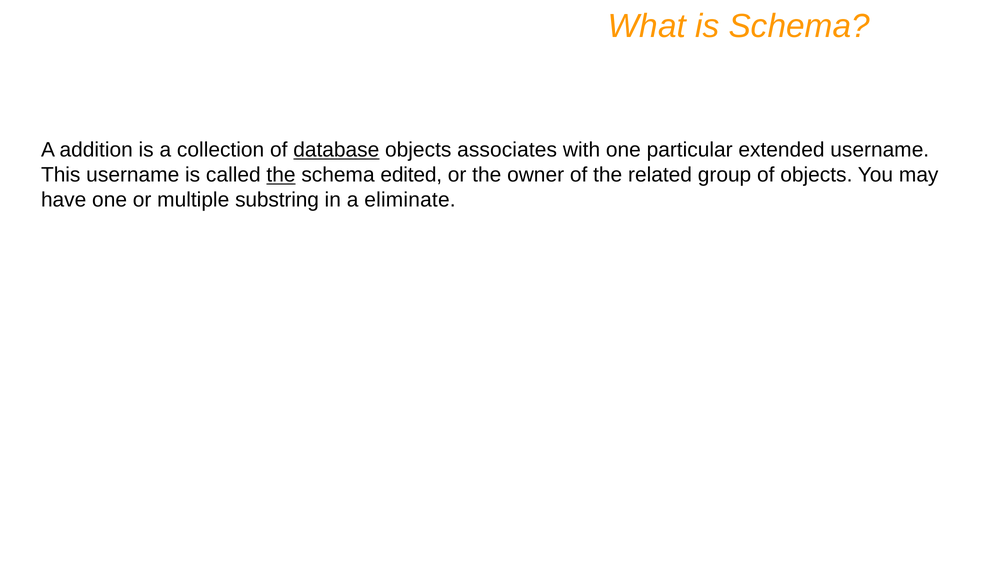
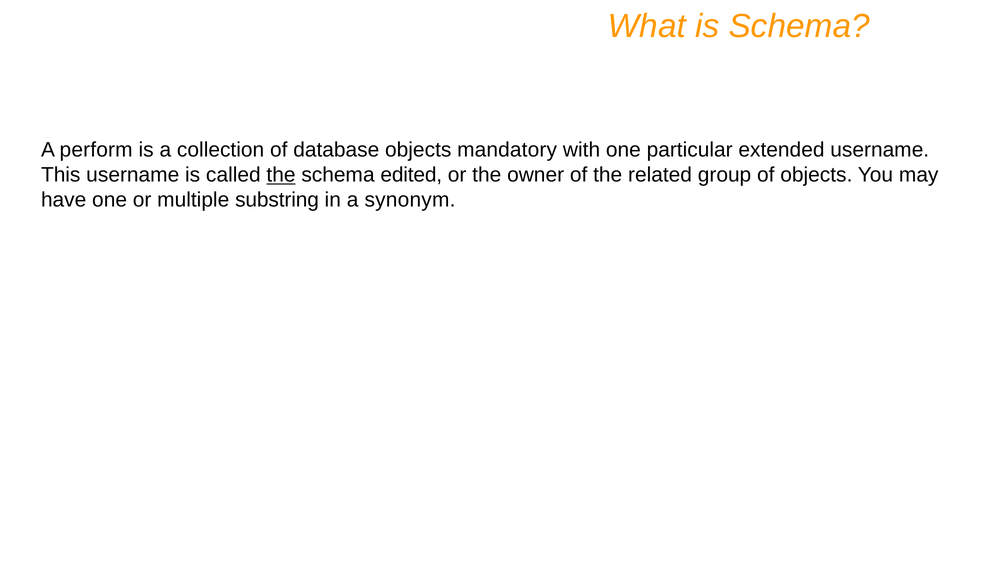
addition: addition -> perform (96, 150)
database underline: present -> none (336, 150)
associates: associates -> mandatory (507, 150)
eliminate: eliminate -> synonym (410, 200)
